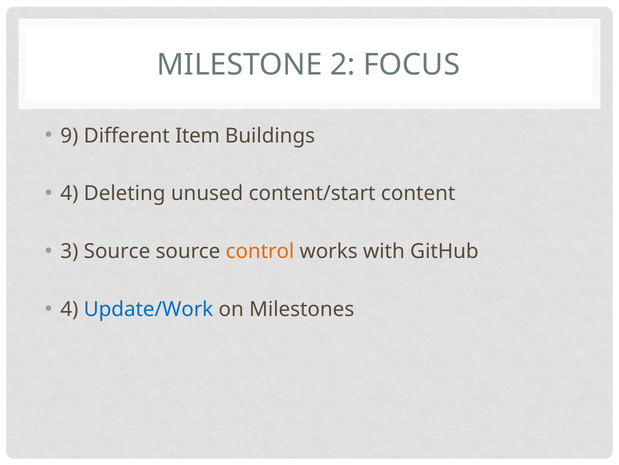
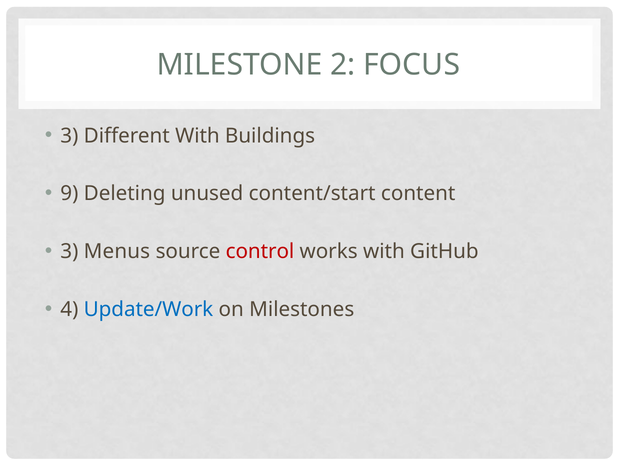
9: 9 -> 3 (69, 136)
Different Item: Item -> With (197, 136)
4: 4 -> 9 (69, 193)
3 Source: Source -> Menus (117, 251)
control colour: orange -> red (260, 251)
